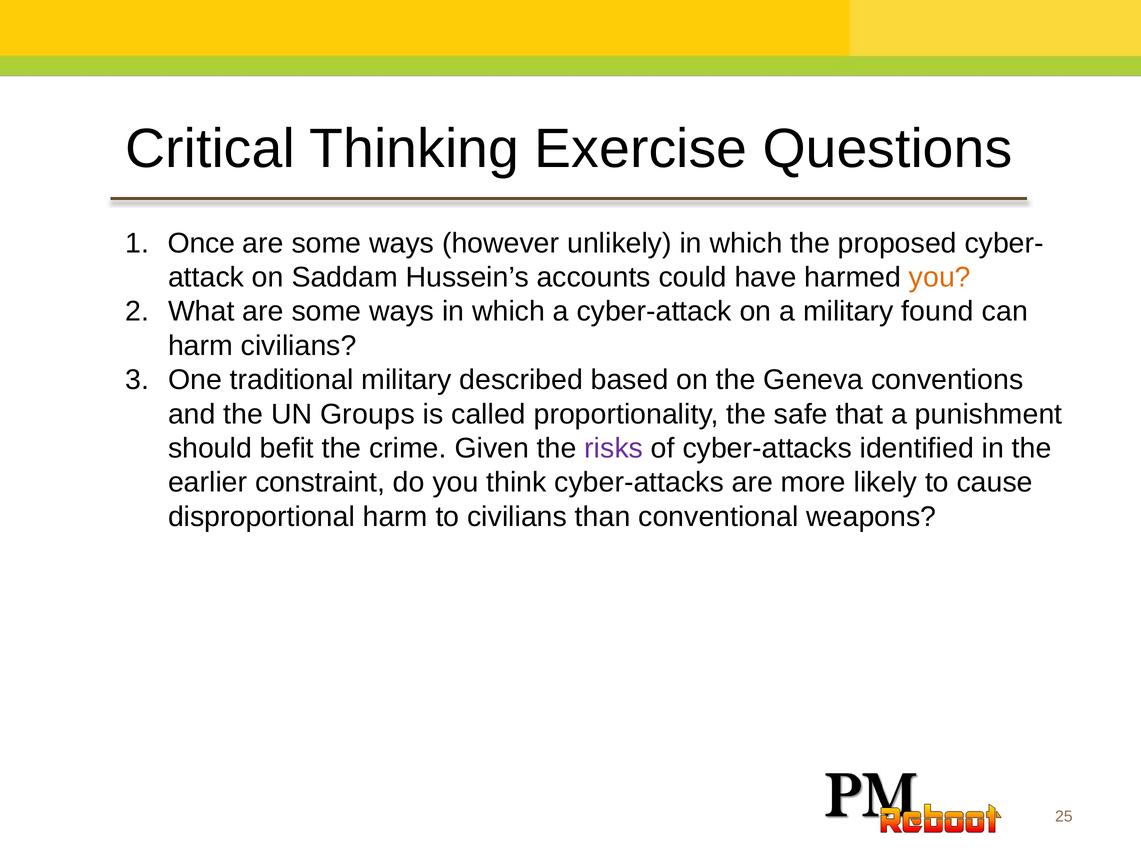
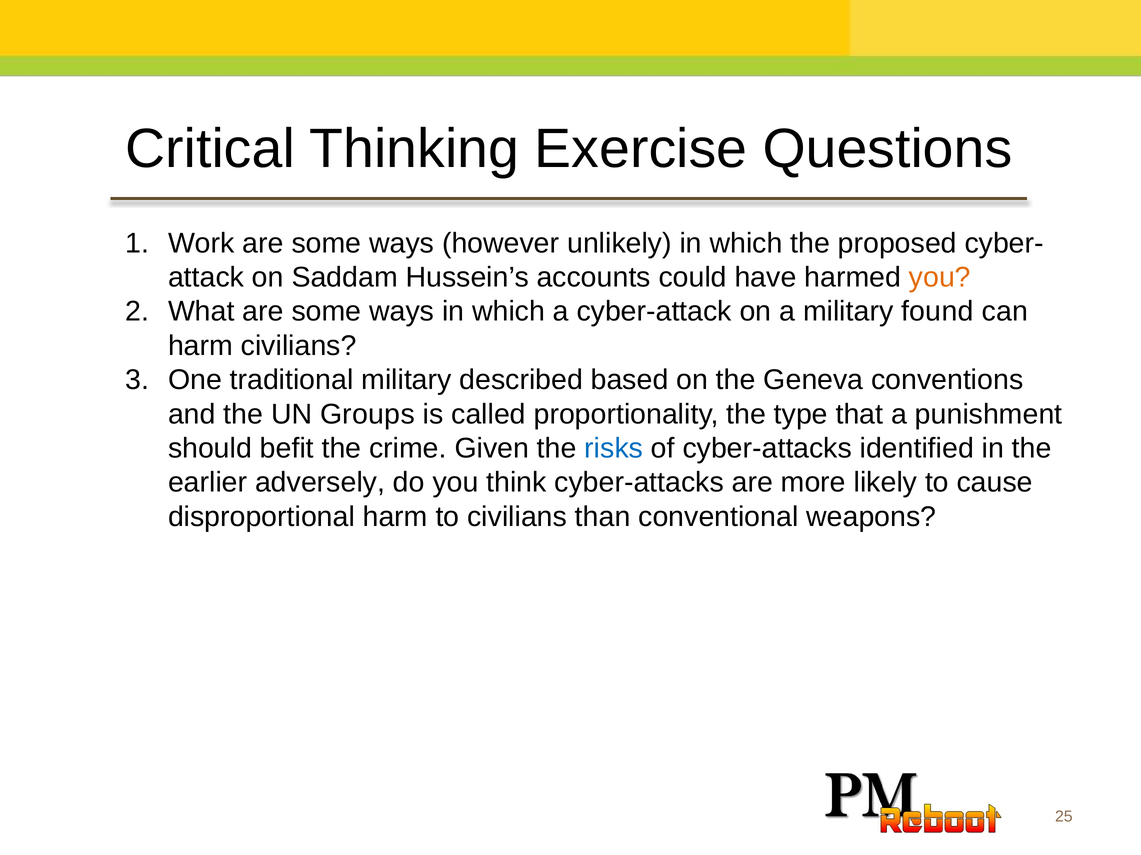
Once: Once -> Work (201, 243)
safe: safe -> type (801, 415)
risks colour: purple -> blue (614, 449)
constraint: constraint -> adversely (320, 483)
